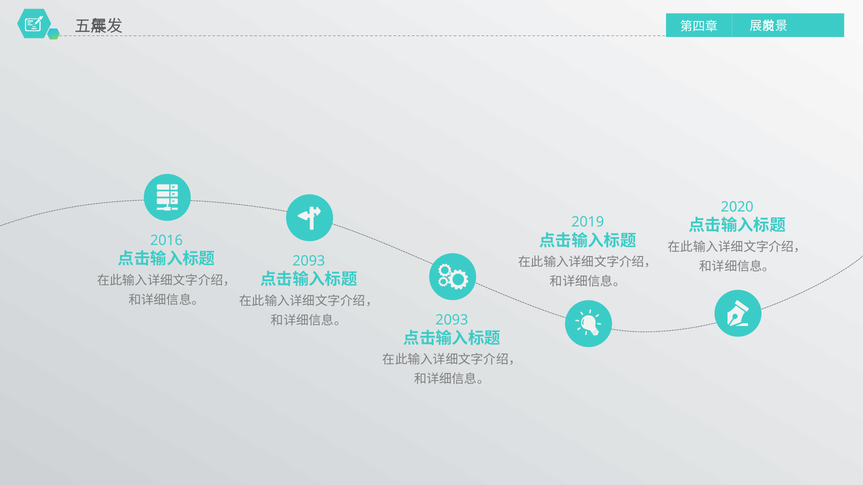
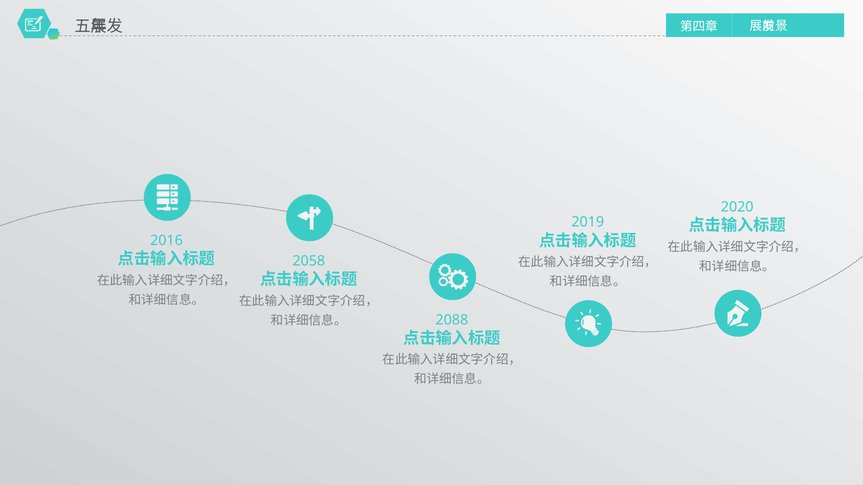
2093: 2093 -> 2058 (309, 261)
2093: 2093 -> 2088 (452, 320)
